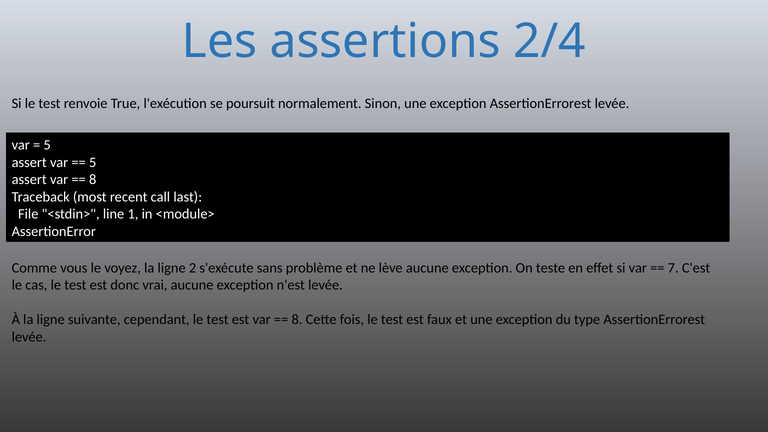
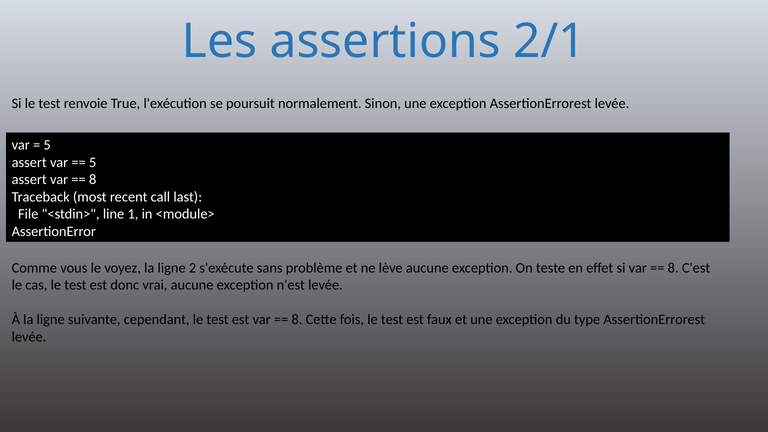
2/4: 2/4 -> 2/1 (550, 41)
7: 7 -> 8 (673, 268)
